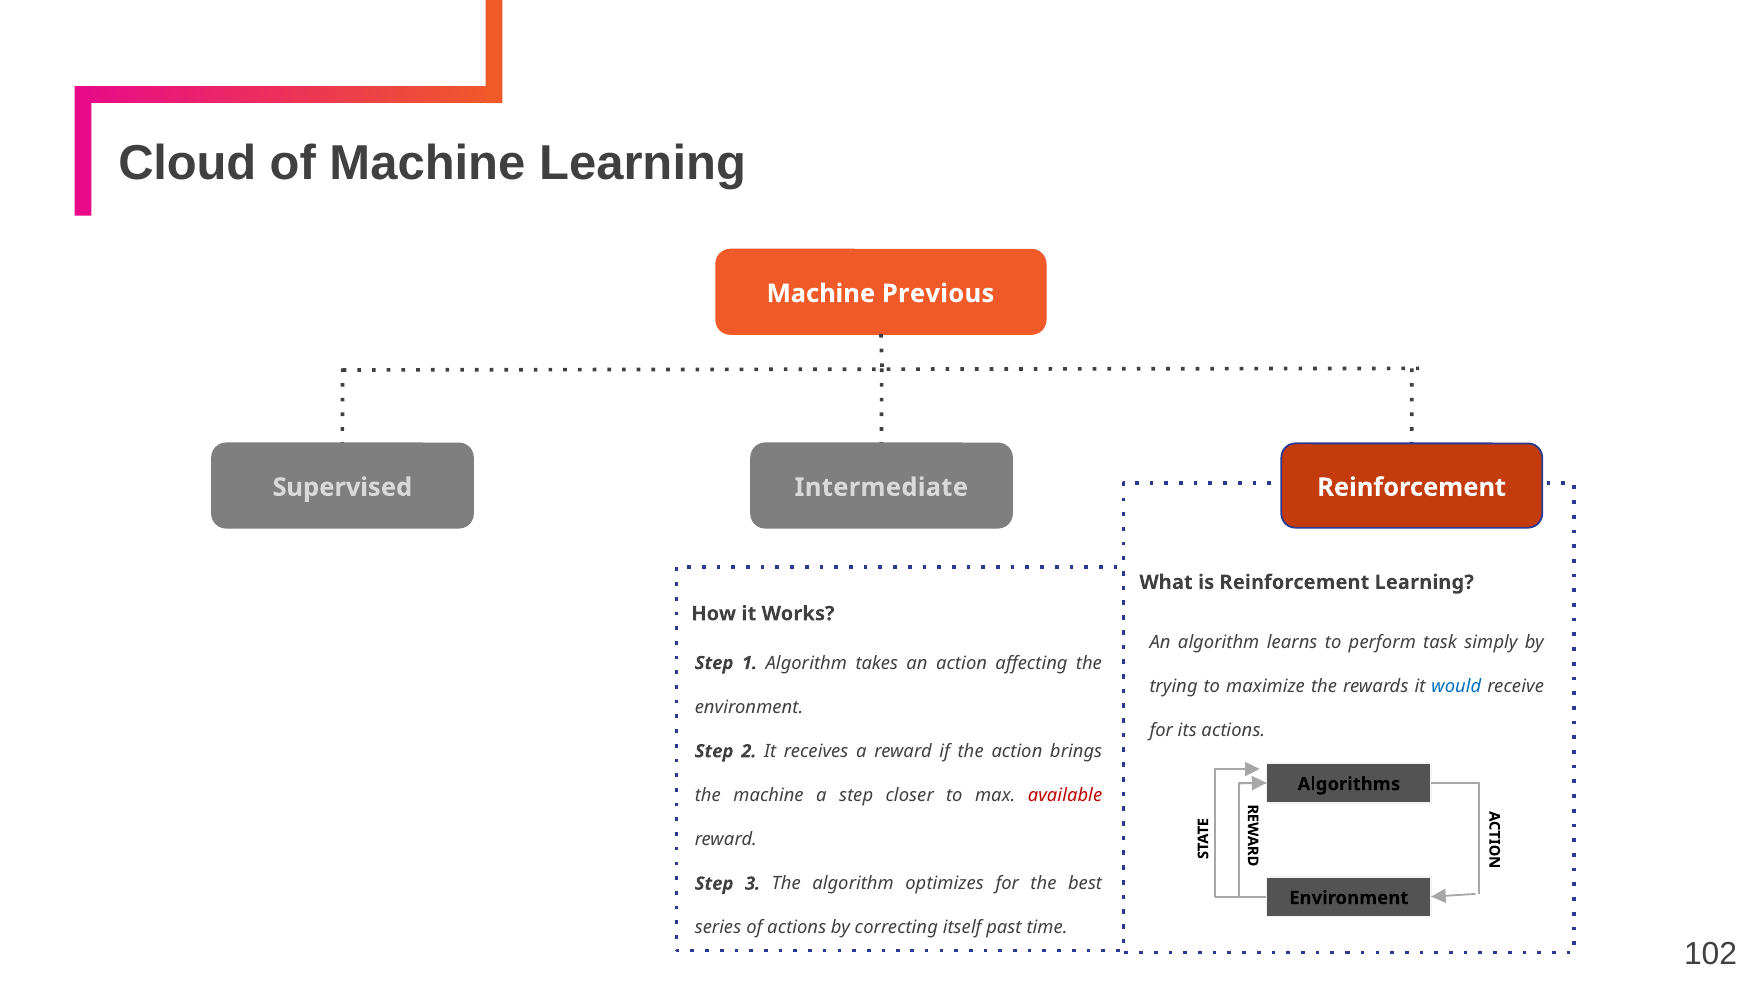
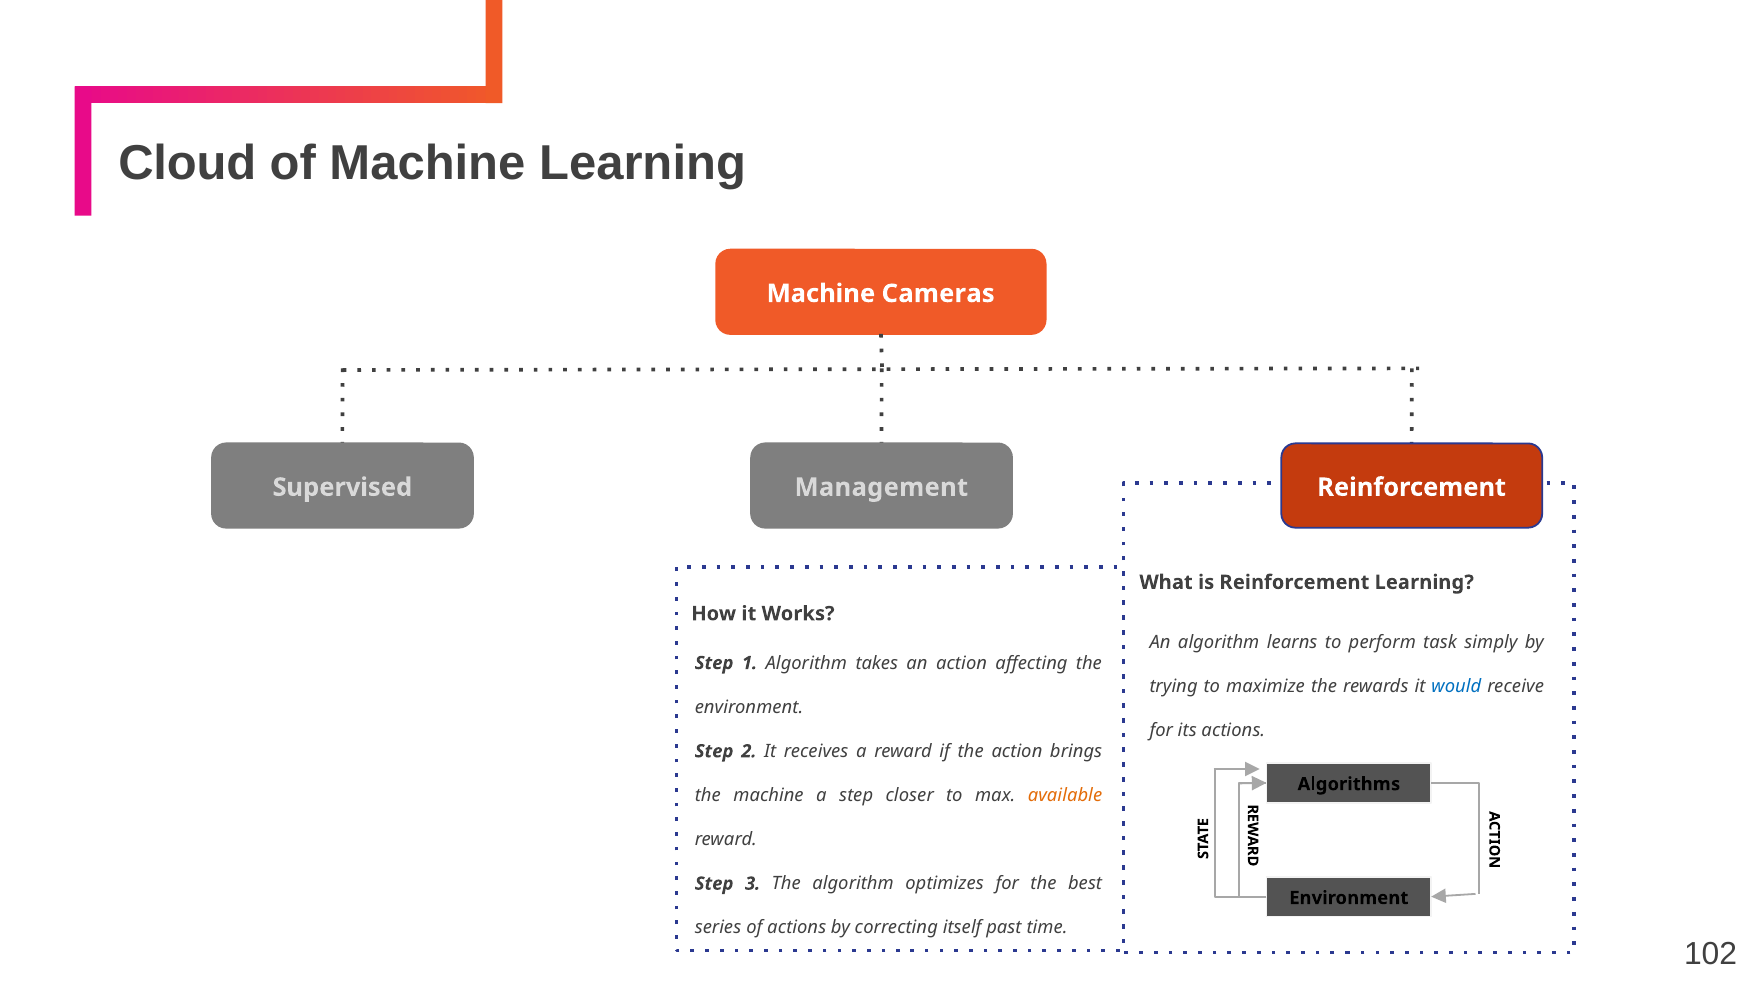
Previous: Previous -> Cameras (938, 294)
Intermediate: Intermediate -> Management (881, 487)
available colour: red -> orange (1065, 796)
